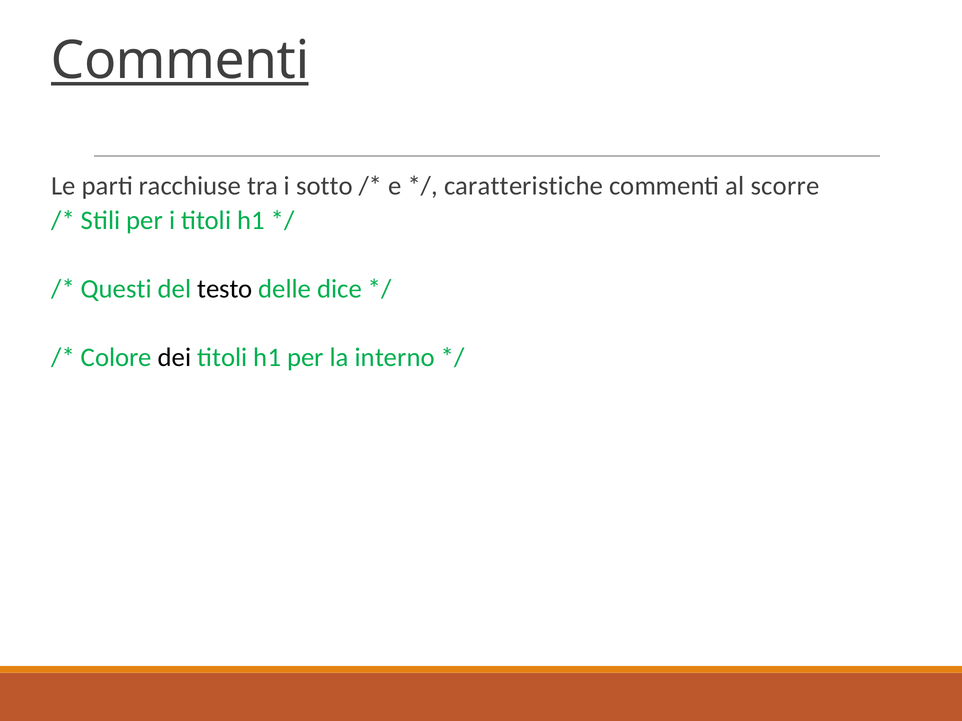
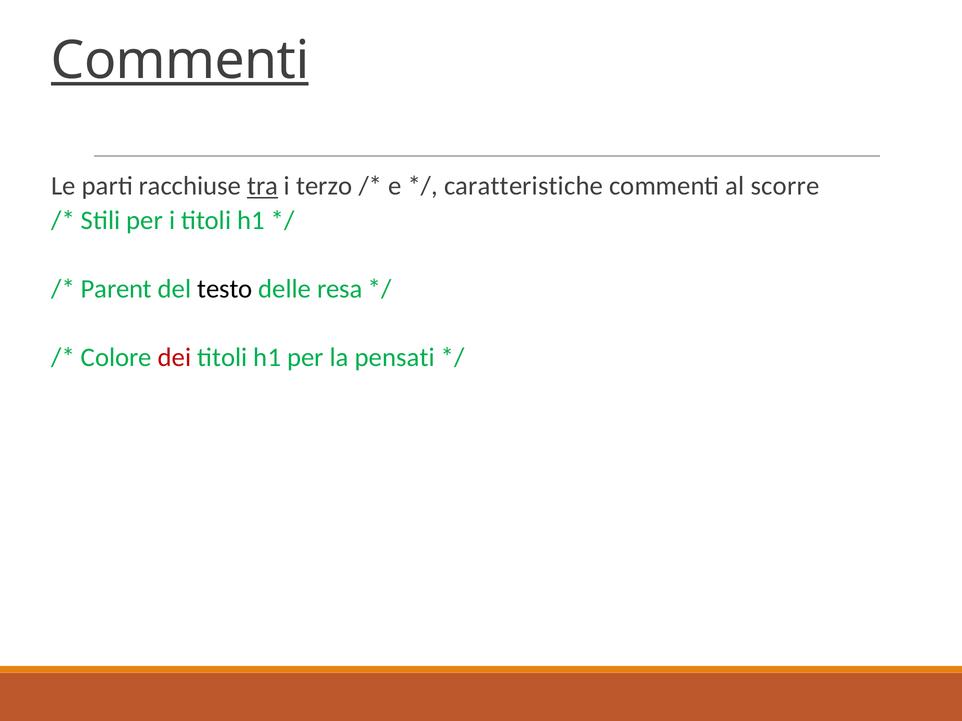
tra underline: none -> present (263, 186)
sotto: sotto -> terzo (324, 186)
Questi: Questi -> Parent (116, 289)
dice: dice -> resa (340, 289)
dei colour: black -> red (175, 357)
interno: interno -> pensati (395, 357)
